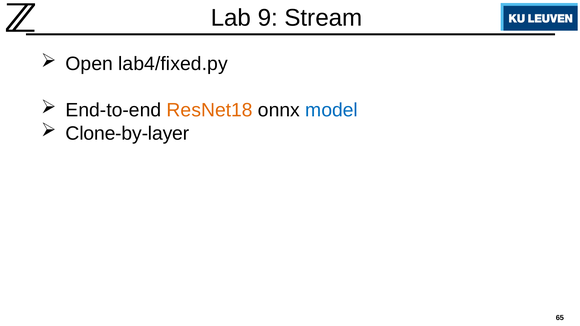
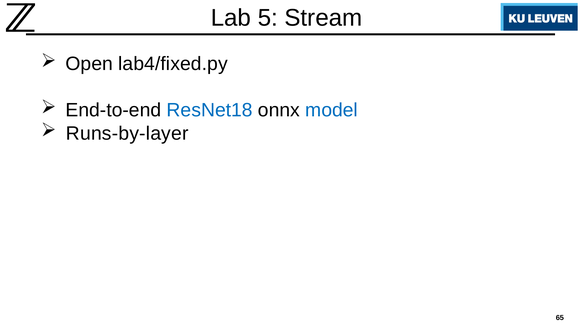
9: 9 -> 5 (268, 18)
ResNet18 colour: orange -> blue (210, 110)
Clone-by-layer: Clone-by-layer -> Runs-by-layer (127, 133)
